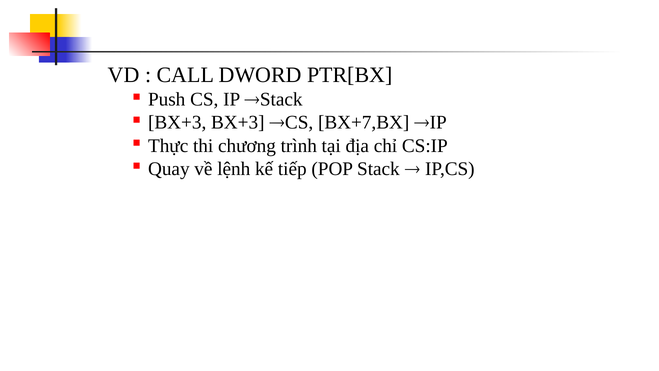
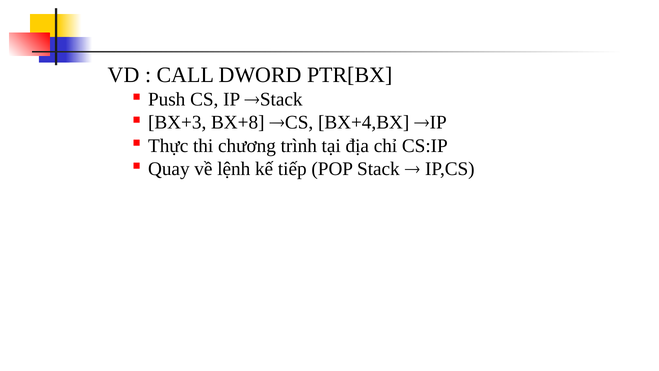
BX+3 BX+3: BX+3 -> BX+8 (238, 122)
BX+7,BX: BX+7,BX -> BX+4,BX (364, 122)
